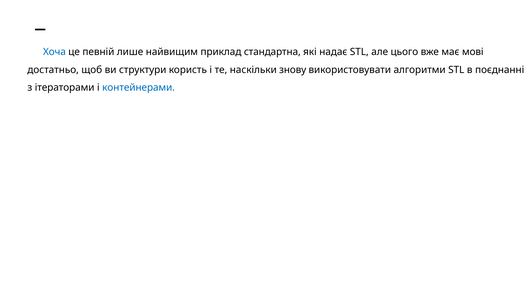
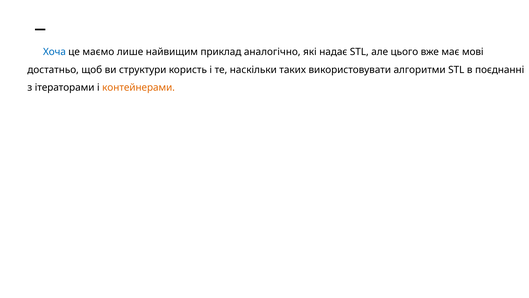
певній: певній -> маємо (98, 52)
стандартна: стандартна -> аналогічно (272, 52)
знову: знову -> таких (293, 70)
контейнерами colour: blue -> orange (139, 87)
